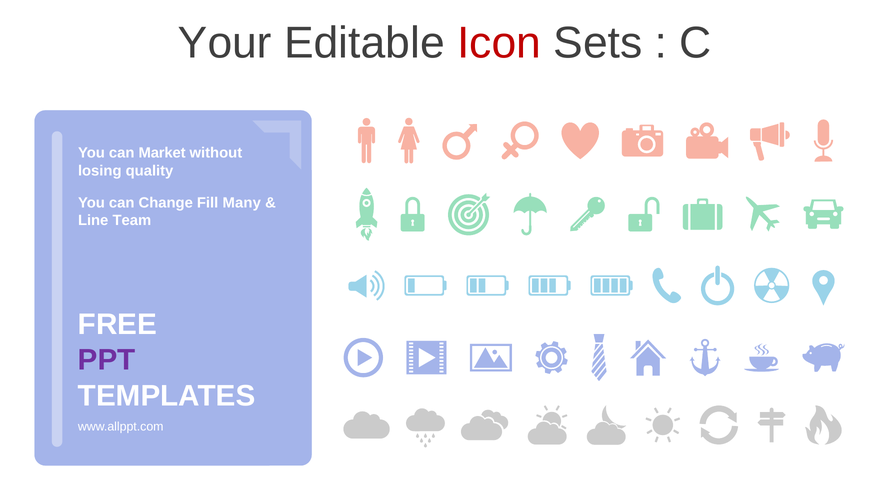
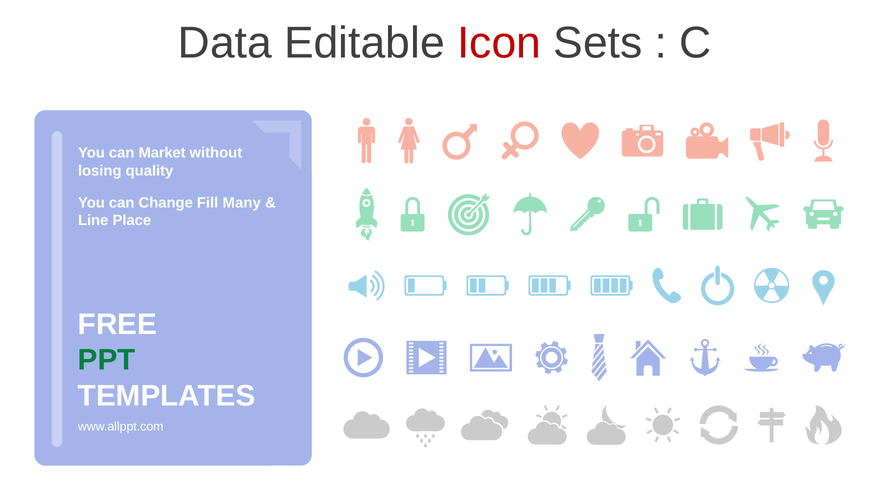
Your: Your -> Data (225, 43)
Team: Team -> Place (132, 220)
PPT colour: purple -> green (107, 360)
